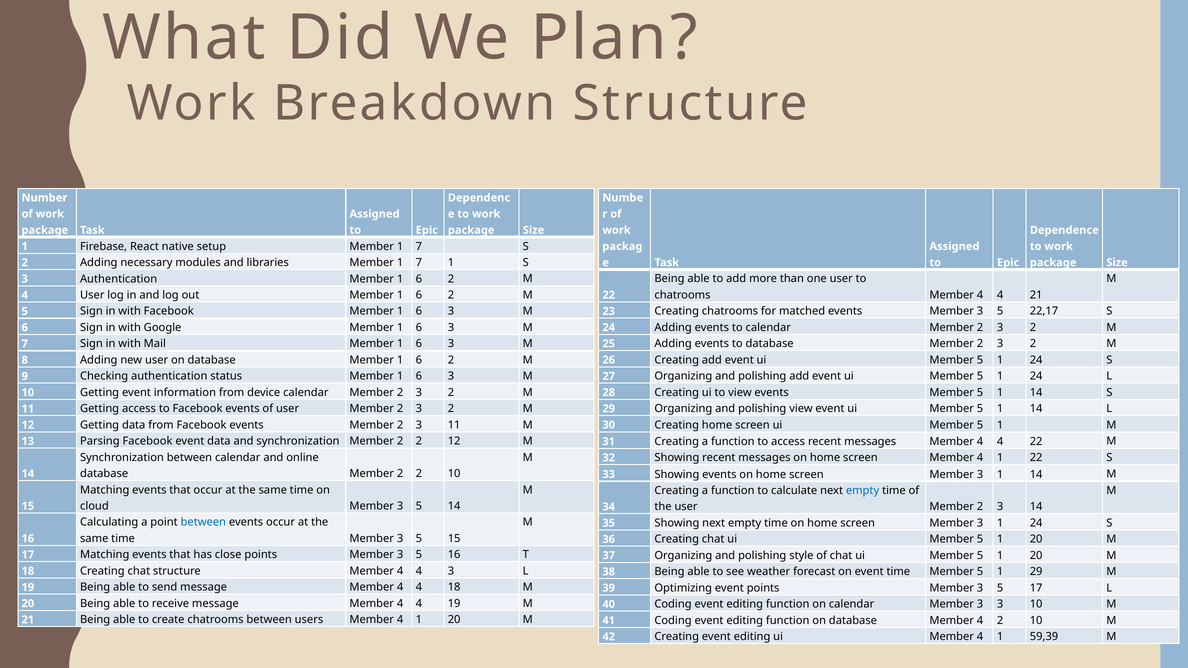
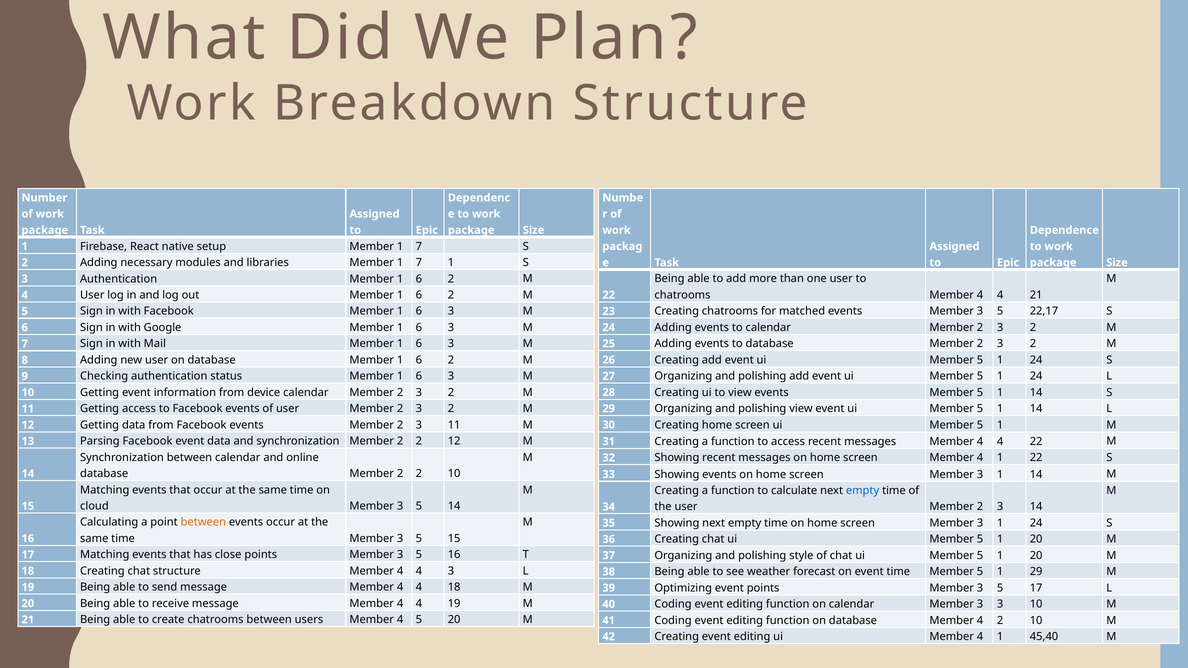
between colour: blue -> orange (203, 522)
users Member 4 1: 1 -> 5 (419, 620)
59,39: 59,39 -> 45,40 (1044, 637)
